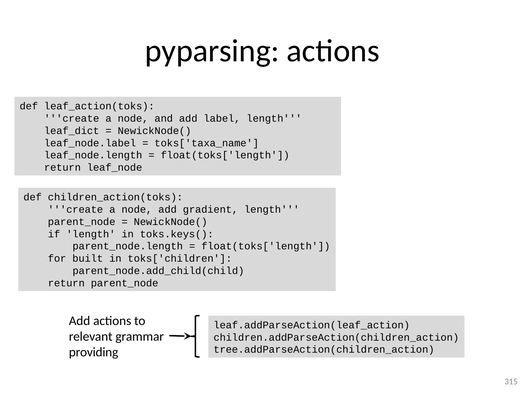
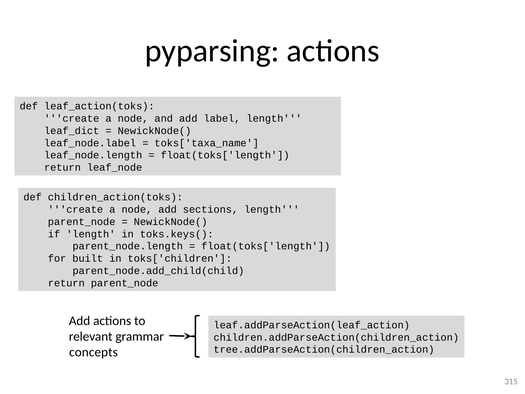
gradient: gradient -> sections (210, 209)
providing: providing -> concepts (93, 352)
